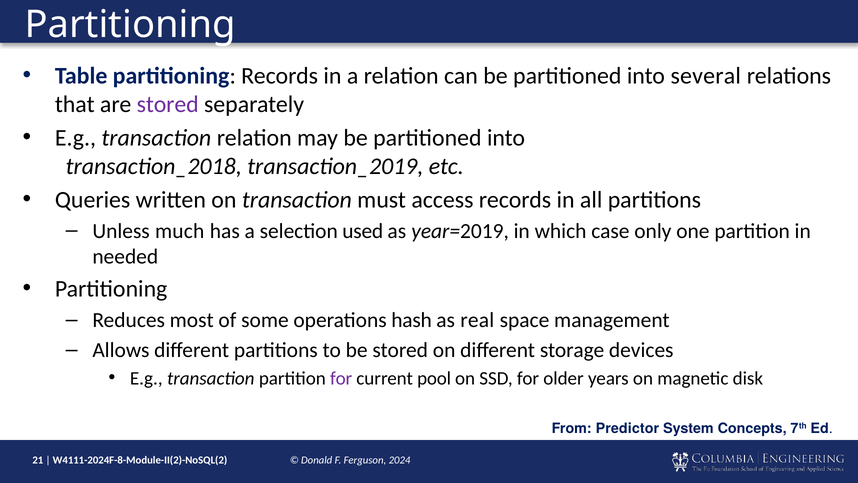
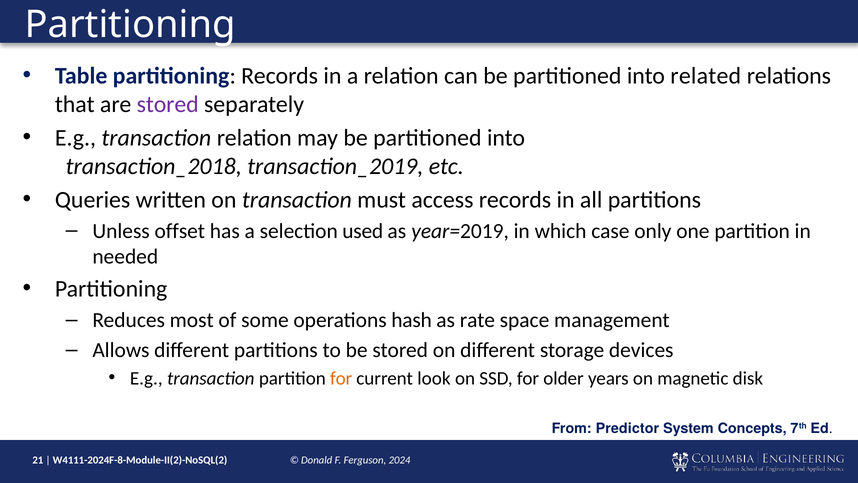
several: several -> related (706, 76)
much: much -> offset (180, 231)
real: real -> rate (477, 320)
for colour: purple -> orange (341, 378)
pool: pool -> look (434, 378)
